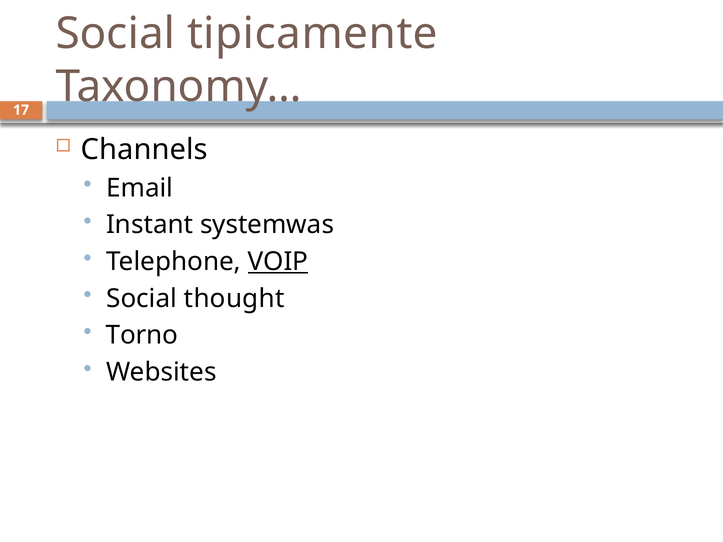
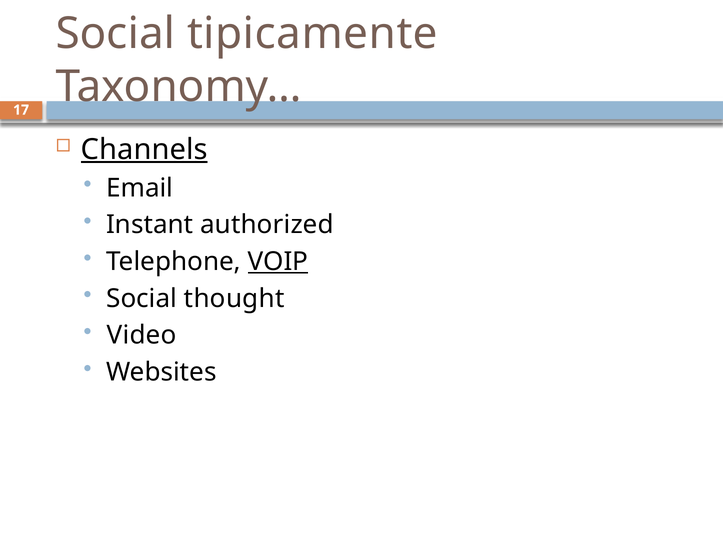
Channels underline: none -> present (144, 150)
systemwas: systemwas -> authorized (267, 225)
Torno: Torno -> Video (142, 335)
